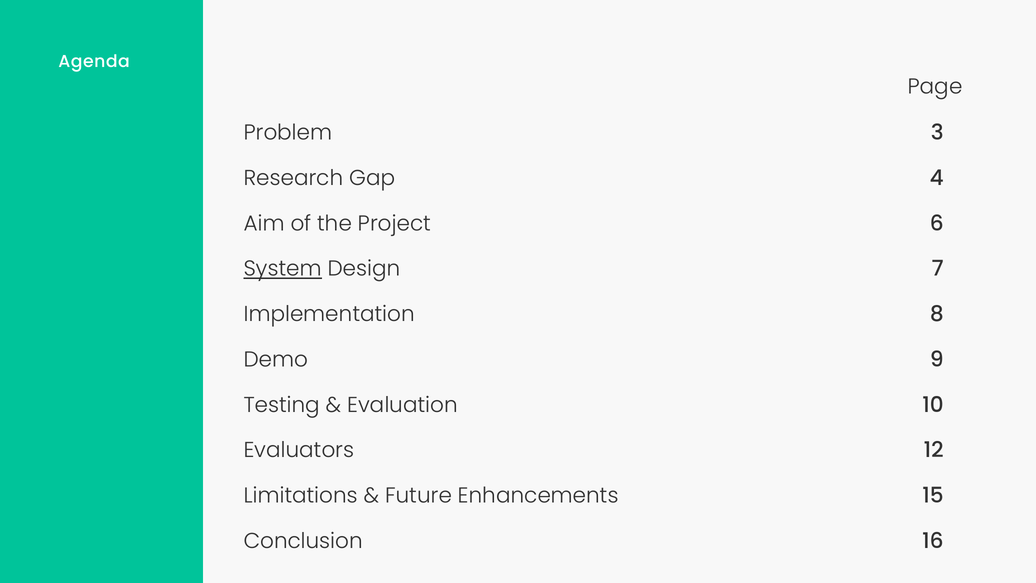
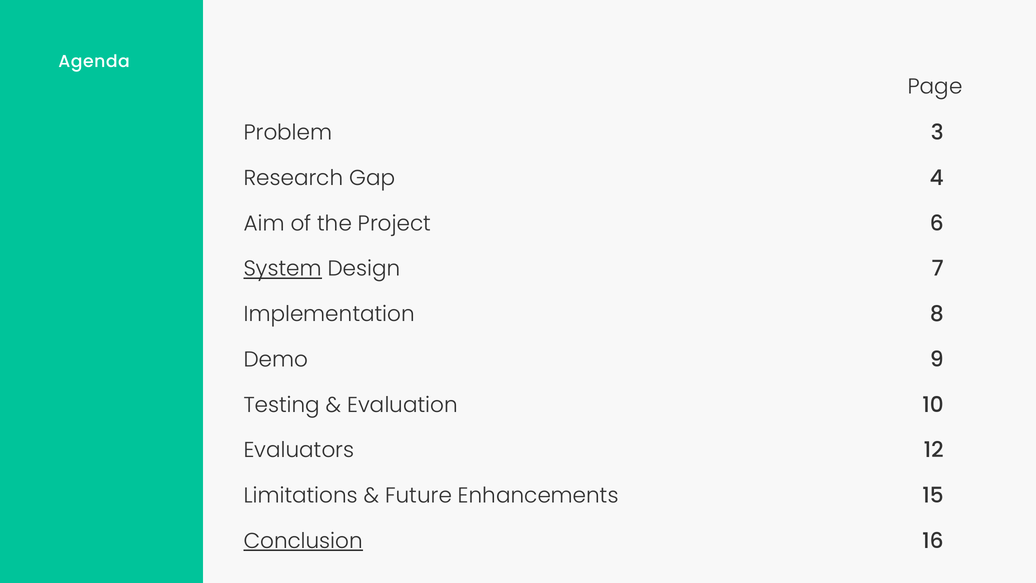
Conclusion underline: none -> present (303, 541)
